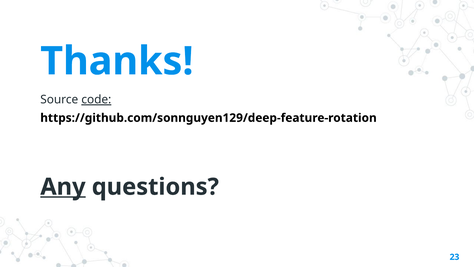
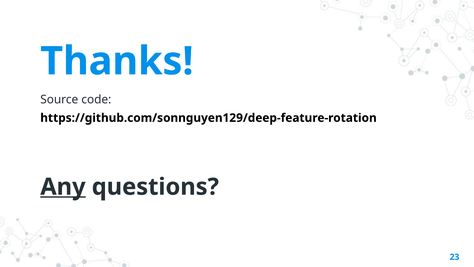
code underline: present -> none (96, 100)
